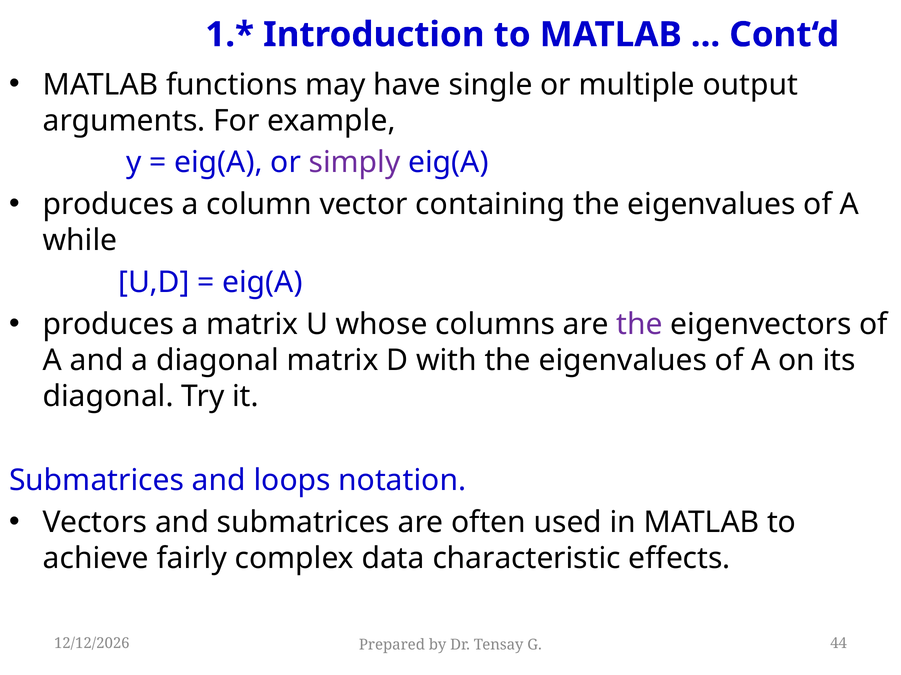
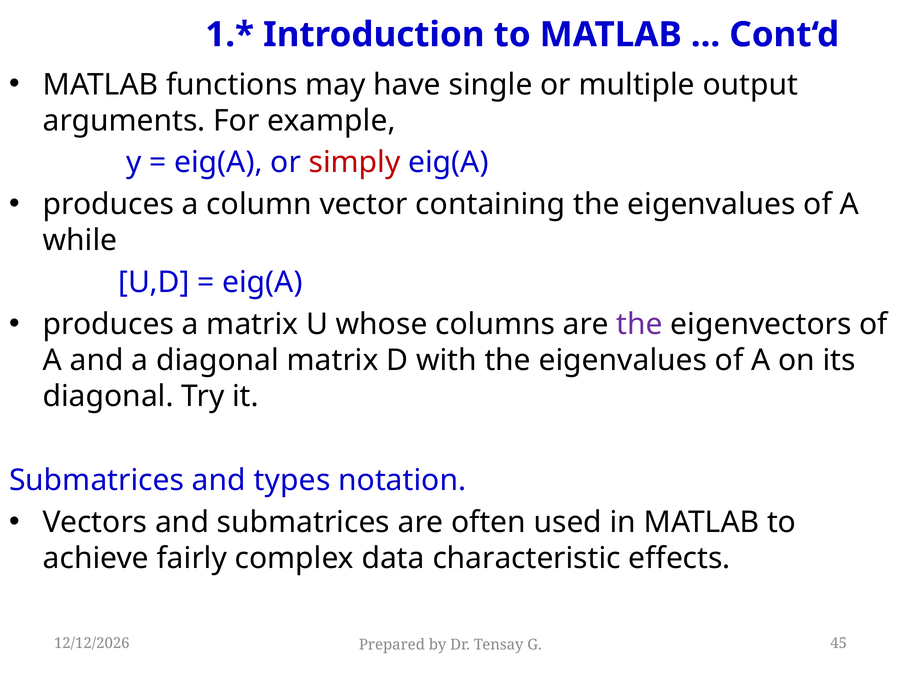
simply colour: purple -> red (355, 163)
loops: loops -> types (292, 481)
44: 44 -> 45 (839, 644)
